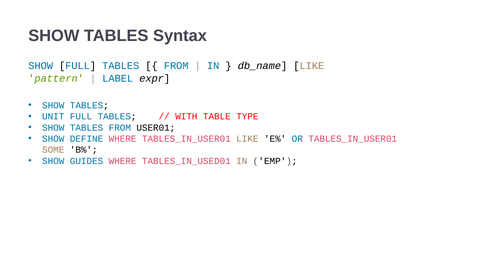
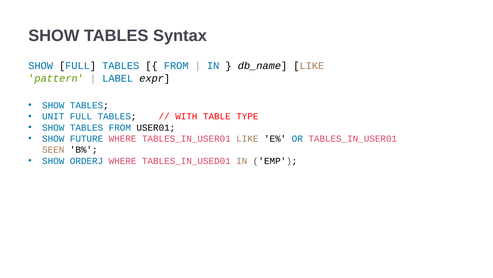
DEFINE: DEFINE -> FUTURE (87, 138)
SOME: SOME -> SEEN (53, 150)
GUIDES: GUIDES -> ORDERJ (87, 161)
